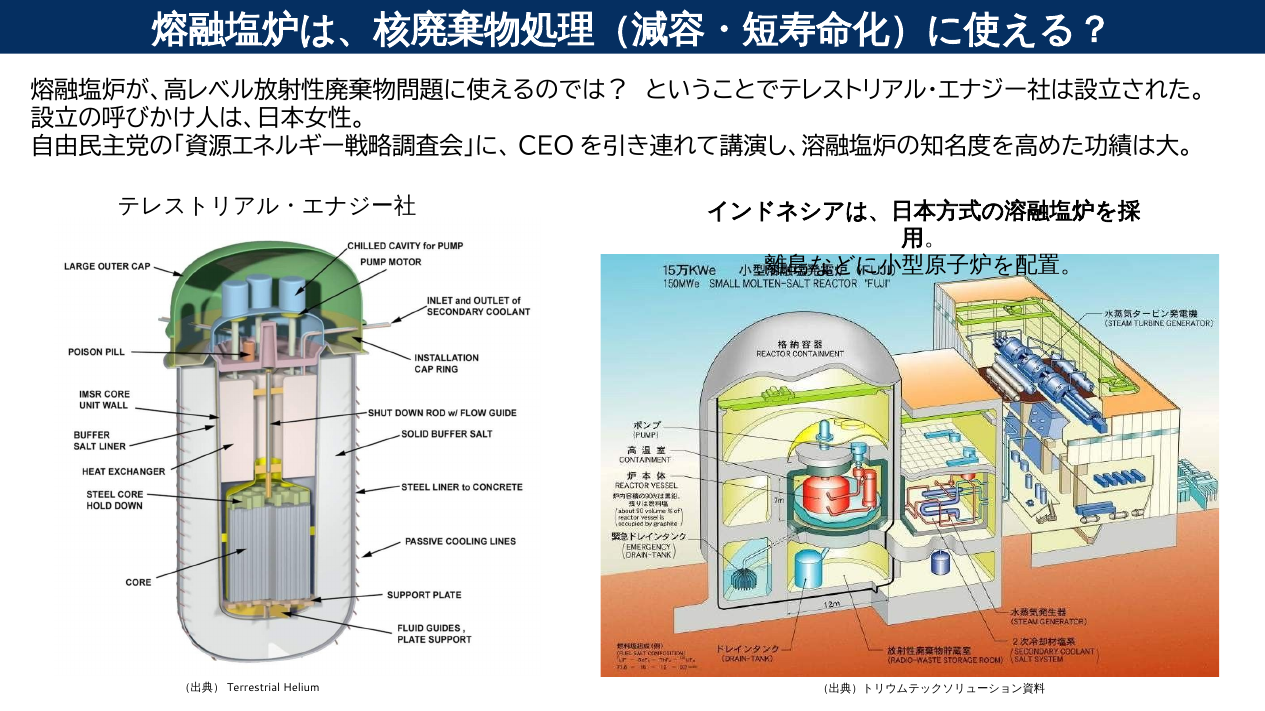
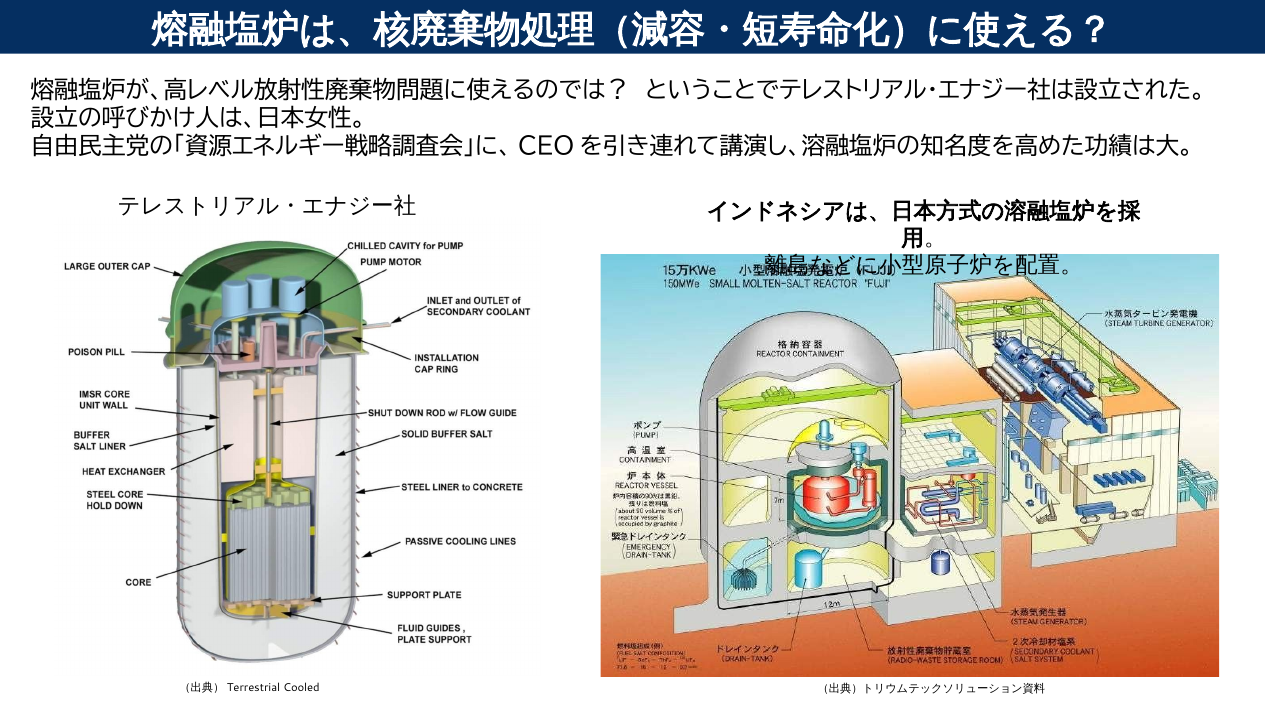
Helium: Helium -> Cooled (301, 688)
